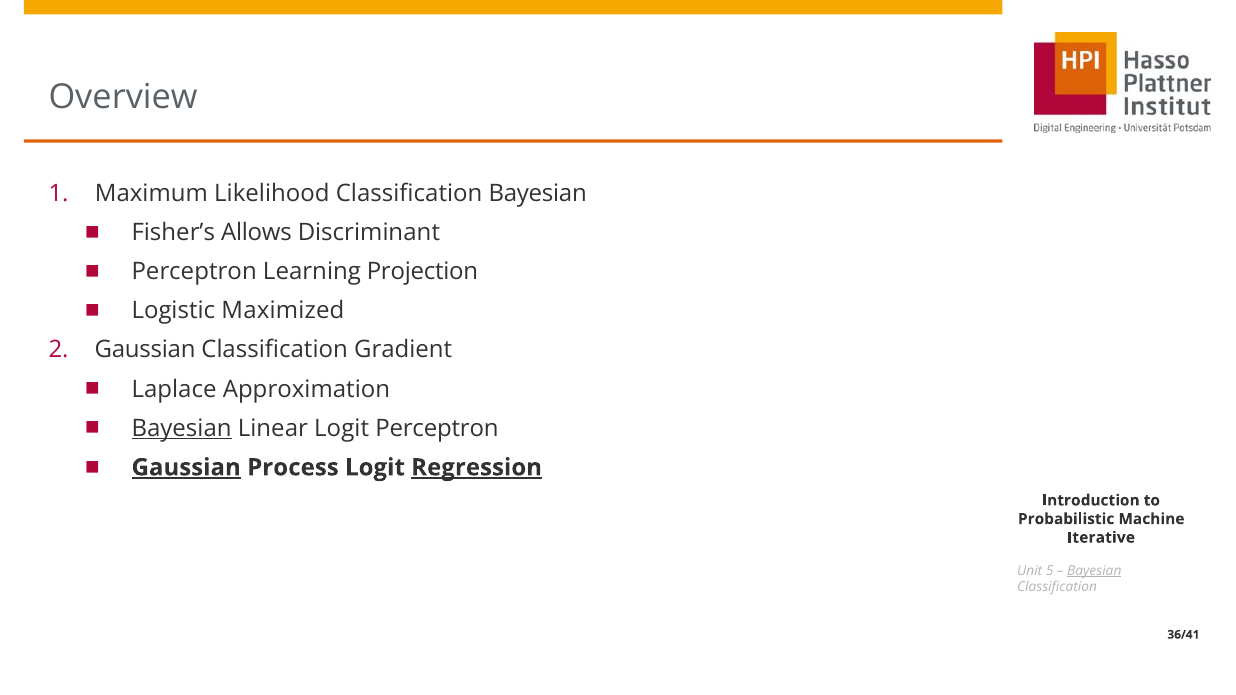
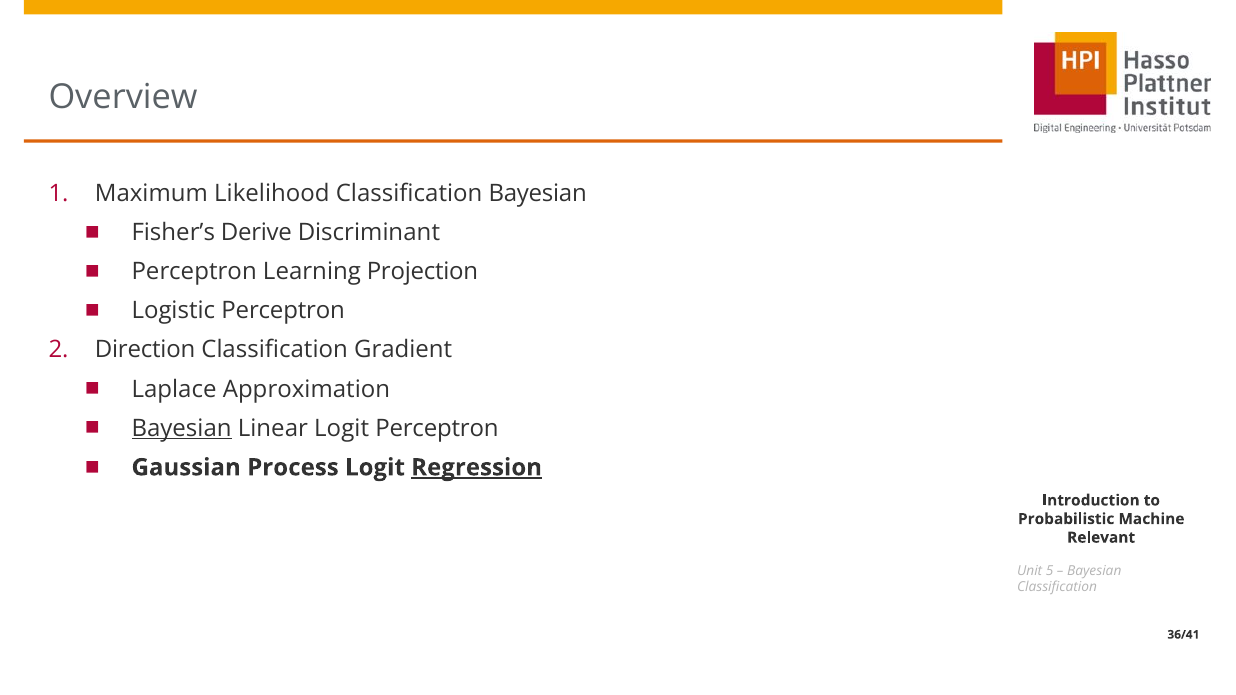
Allows: Allows -> Derive (256, 233)
Logistic Maximized: Maximized -> Perceptron (283, 311)
Gaussian: Gaussian -> Direction (145, 350)
Gaussian underline: present -> none (186, 468)
Iterative: Iterative -> Relevant (1101, 538)
Bayesian underline: present -> none (1094, 571)
